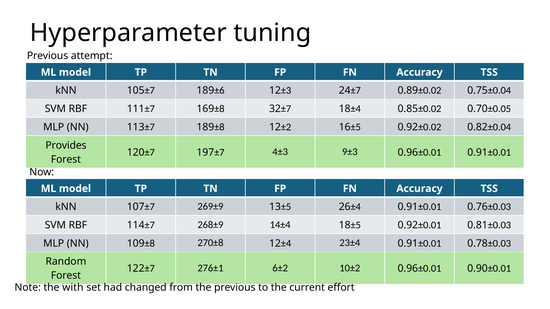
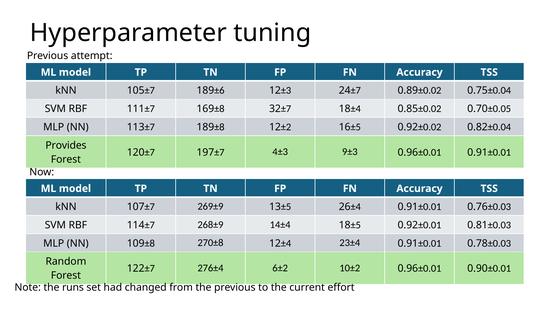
276±1: 276±1 -> 276±4 (210, 268)
with: with -> runs (73, 288)
